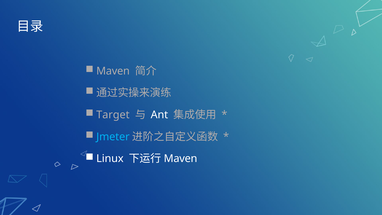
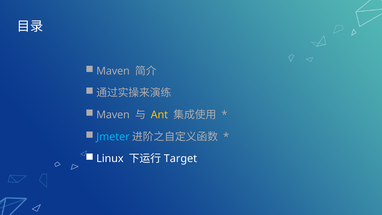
Target: Target -> Maven (113, 115)
Ant colour: white -> yellow (159, 115)
Maven: Maven -> Target (180, 159)
